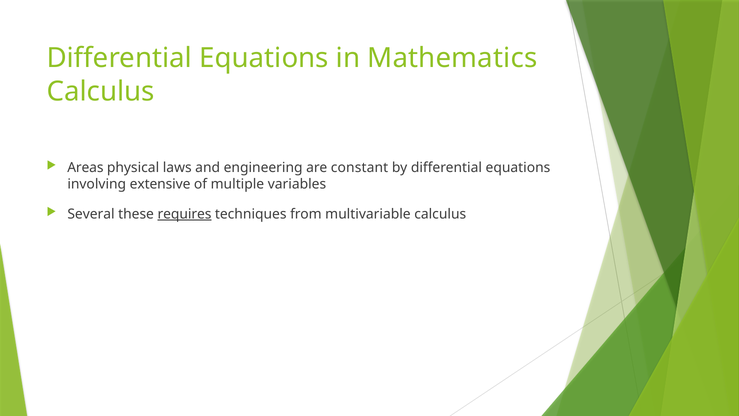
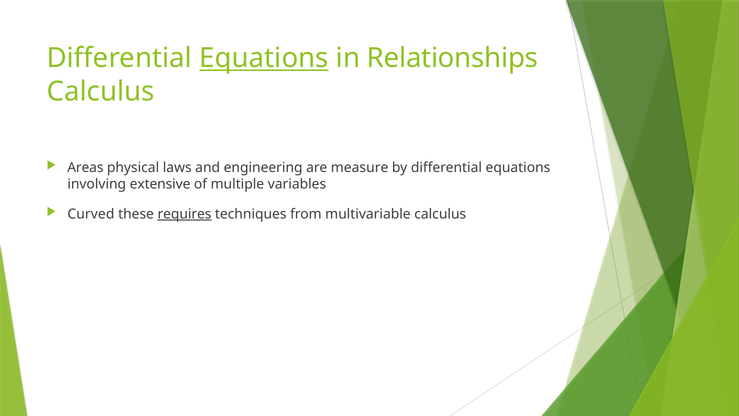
Equations underline: none -> present (264, 58)
Mathematics: Mathematics -> Relationships (453, 58)
constant: constant -> measure (360, 167)
Several: Several -> Curved (91, 214)
